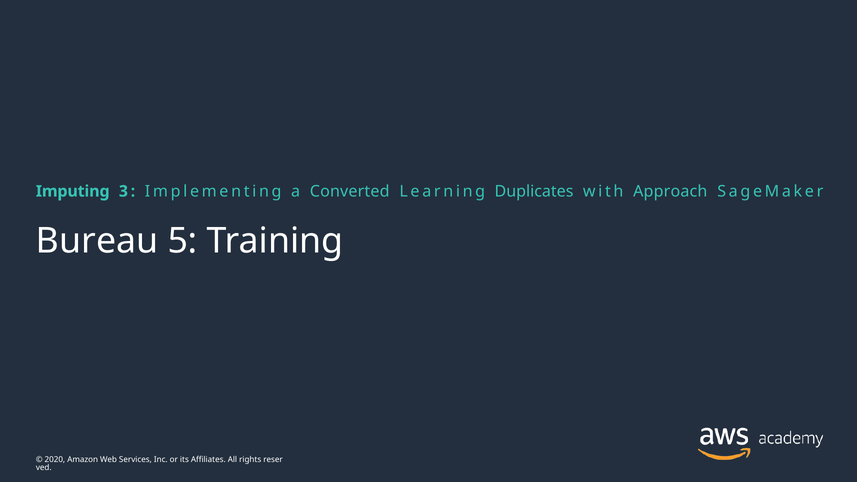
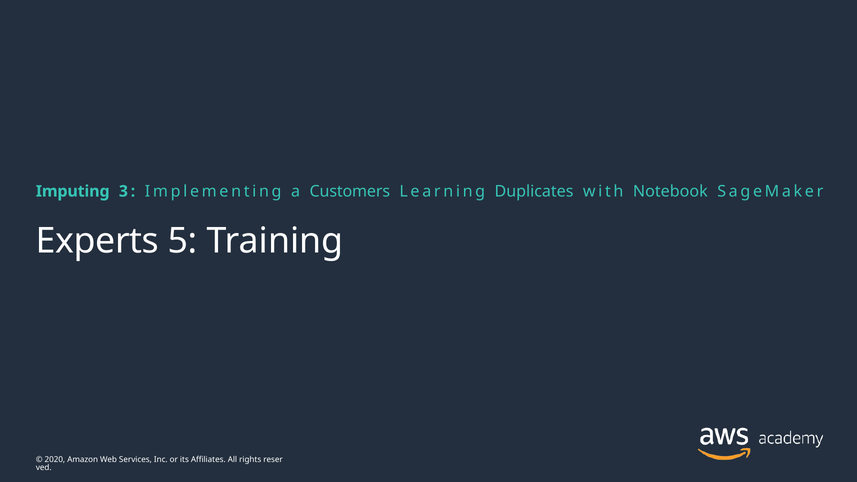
Converted: Converted -> Customers (350, 191)
Approach: Approach -> Notebook (670, 191)
Bureau: Bureau -> Experts (97, 241)
